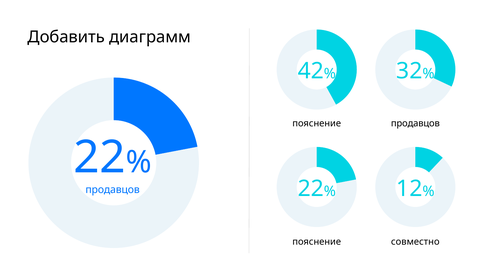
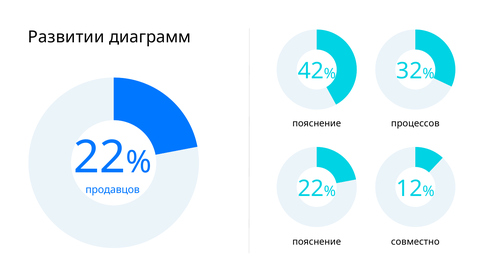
Добавить: Добавить -> Развитии (66, 37)
пояснение продавцов: продавцов -> процессов (415, 124)
